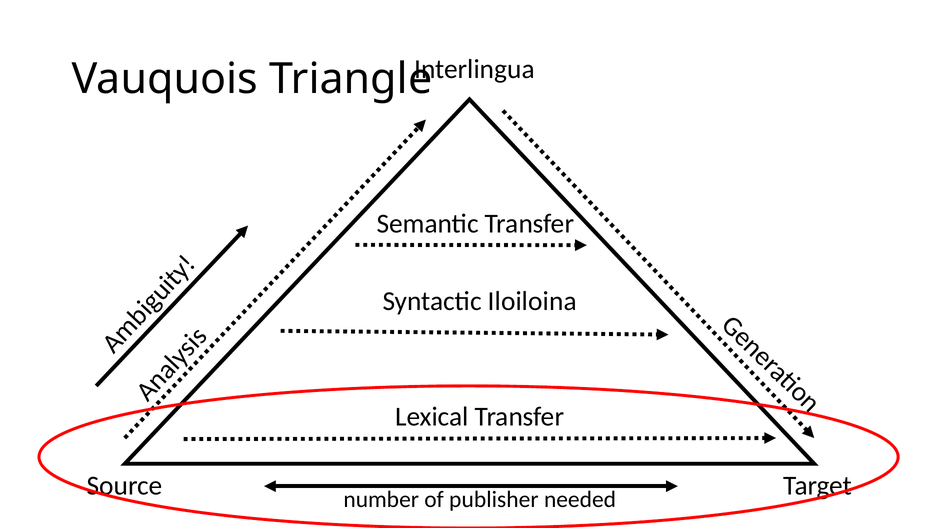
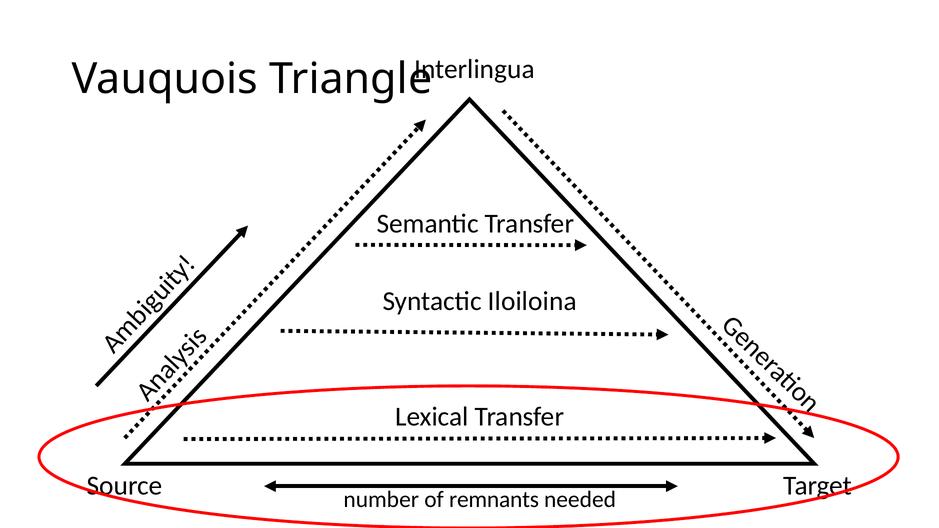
publisher: publisher -> remnants (494, 500)
